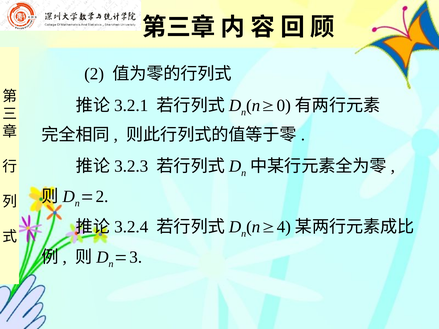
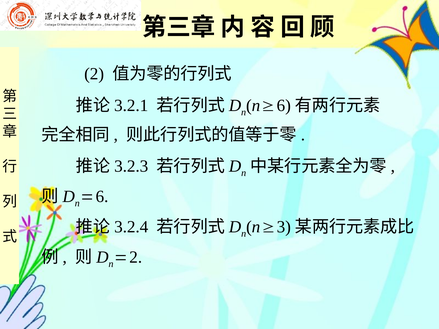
0: 0 -> 6 (284, 106)
2: 2 -> 6 (102, 197)
4: 4 -> 3 (284, 227)
3: 3 -> 2 (136, 257)
